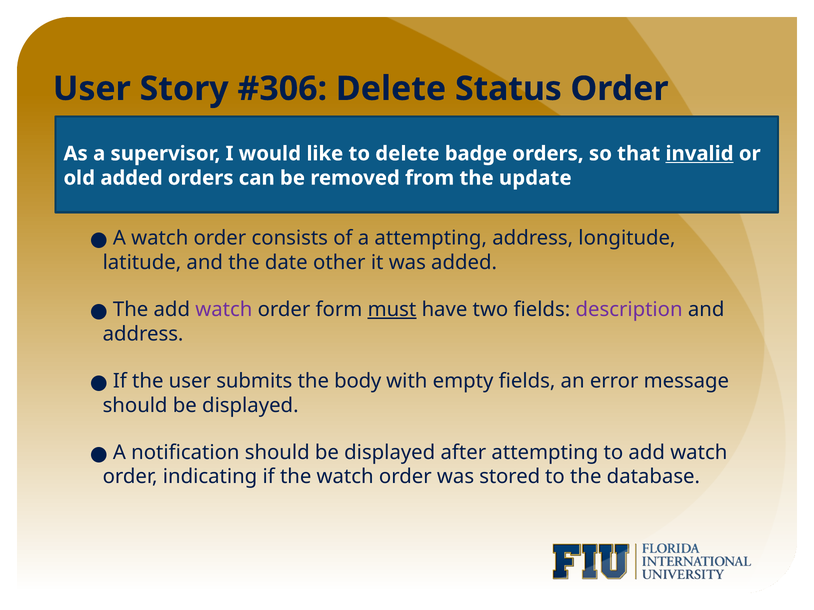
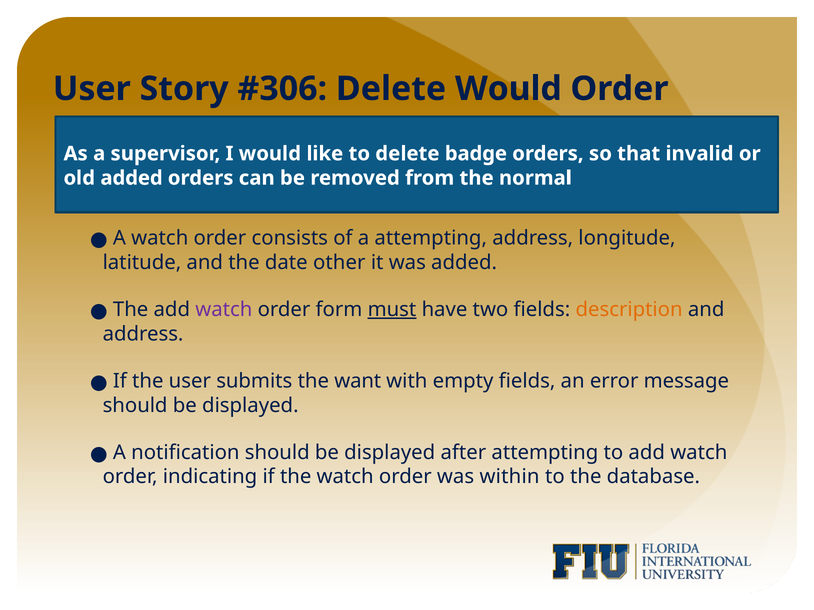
Delete Status: Status -> Would (508, 89)
invalid underline: present -> none (700, 154)
update: update -> normal (535, 178)
description colour: purple -> orange (629, 310)
body: body -> want (358, 381)
stored: stored -> within (510, 477)
